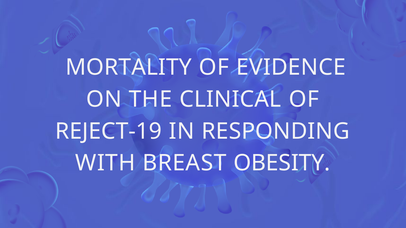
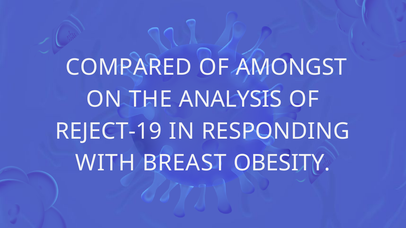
MORTALITY: MORTALITY -> COMPARED (129, 67)
EVIDENCE: EVIDENCE -> AMONGST (291, 67)
CLINICAL: CLINICAL -> ANALYSIS (230, 99)
